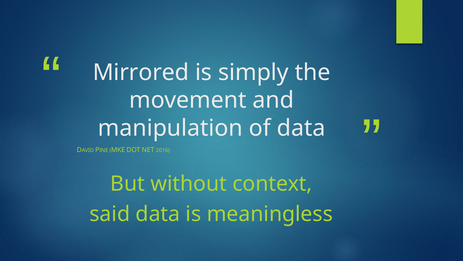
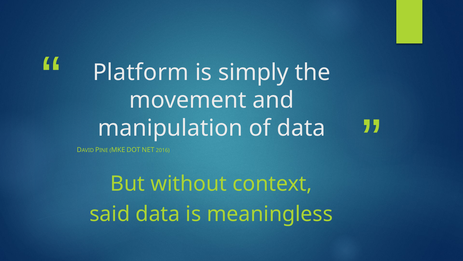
Mirrored: Mirrored -> Platform (141, 72)
